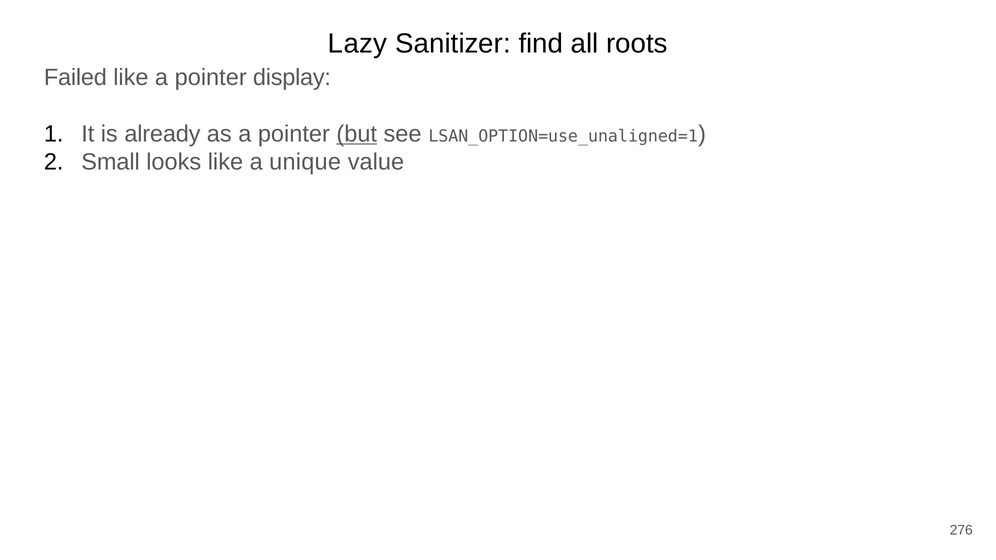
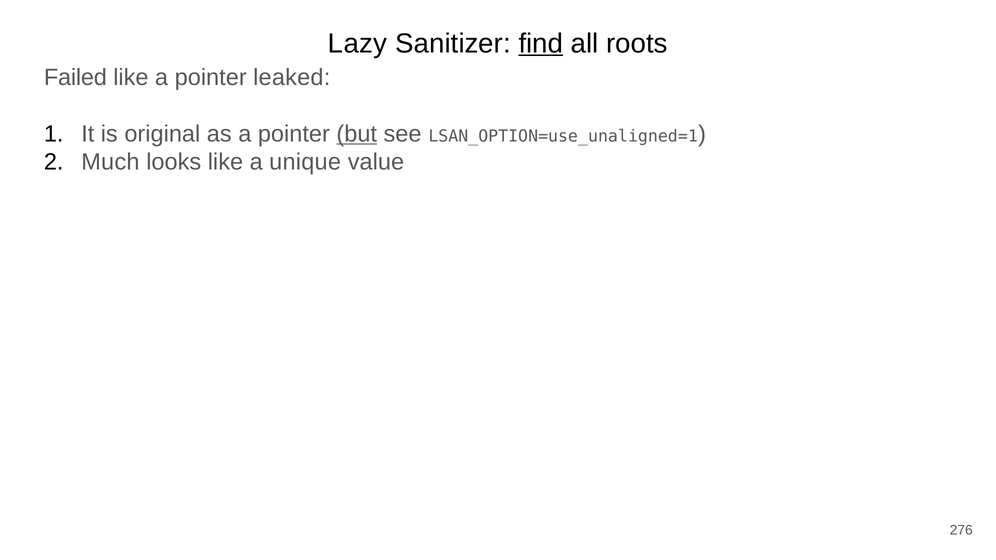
find underline: none -> present (541, 44)
display: display -> leaked (292, 77)
already: already -> original (162, 134)
Small: Small -> Much (110, 162)
